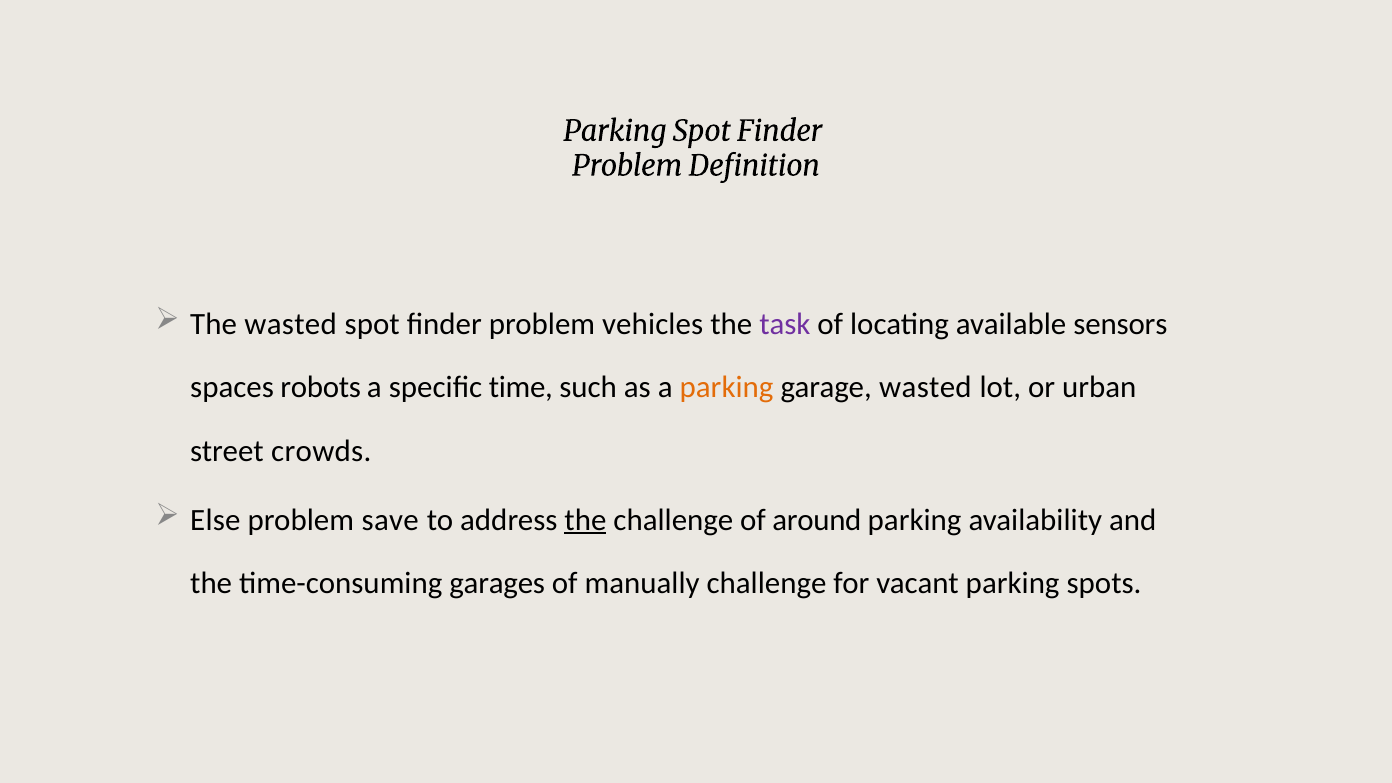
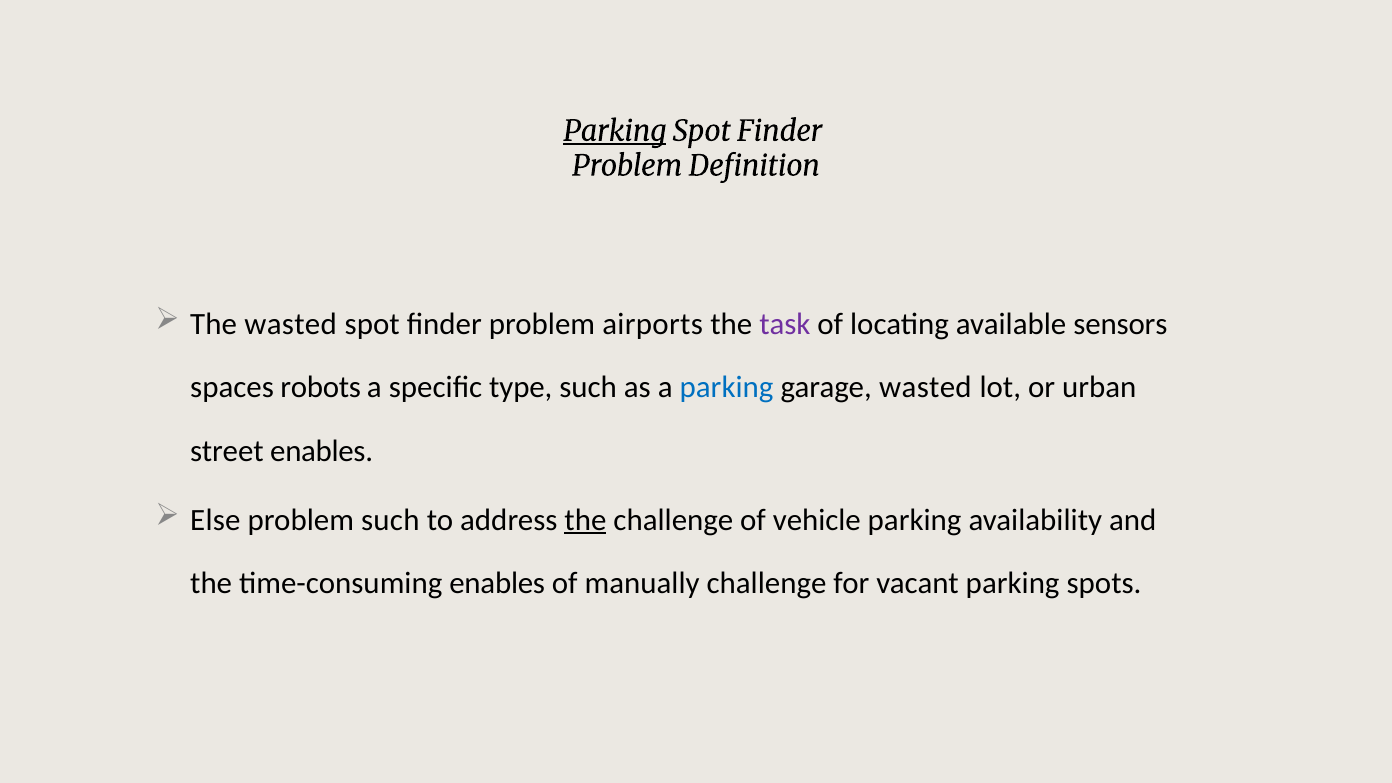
Parking underline: none -> present (615, 131)
vehicles: vehicles -> airports (653, 325)
time: time -> type (521, 388)
parking colour: orange -> blue (727, 388)
street crowds: crowds -> enables (322, 451)
problem save: save -> such (390, 520)
around: around -> vehicle (817, 520)
time-consuming garages: garages -> enables (497, 583)
